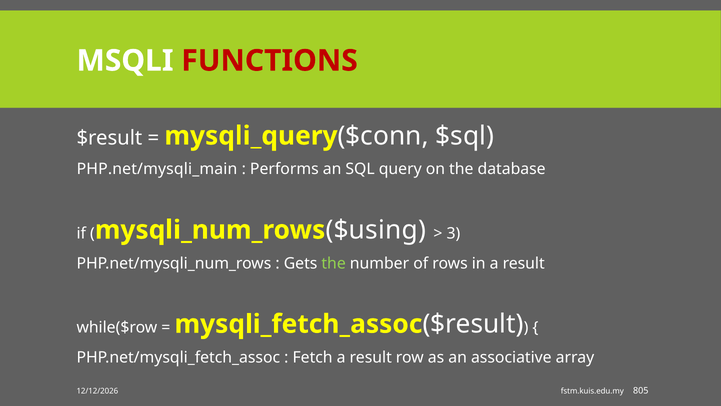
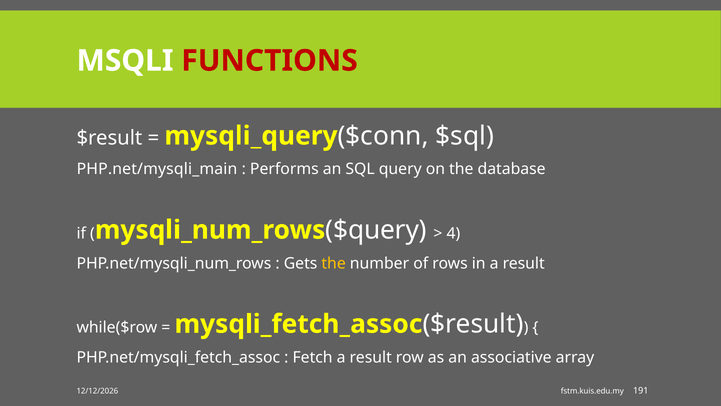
$using: $using -> $query (376, 230)
3: 3 -> 4 (453, 233)
the colour: light green -> yellow (334, 263)
805: 805 -> 191 (641, 390)
